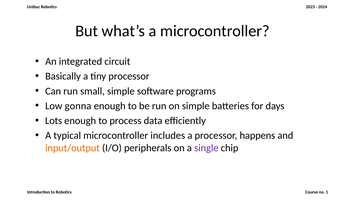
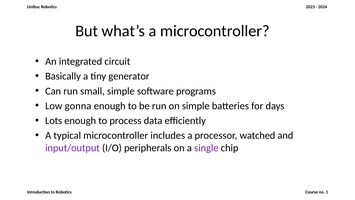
tiny processor: processor -> generator (129, 76)
happens: happens -> watched (257, 135)
input/output colour: orange -> purple (72, 148)
